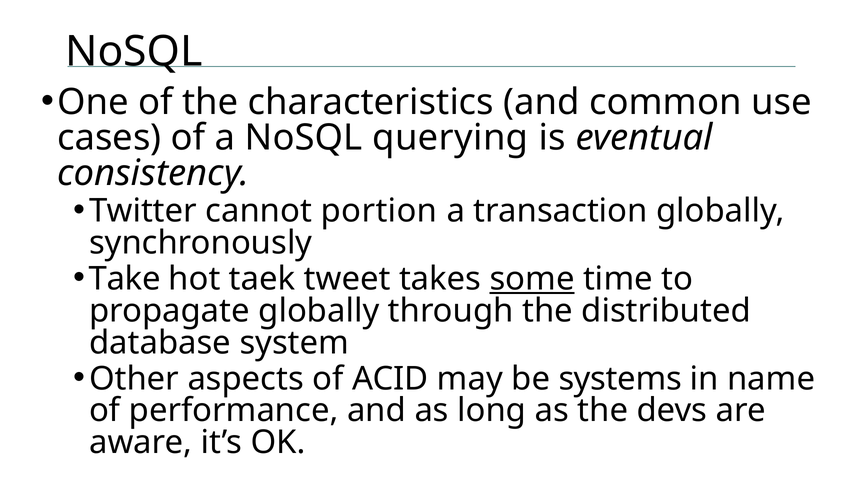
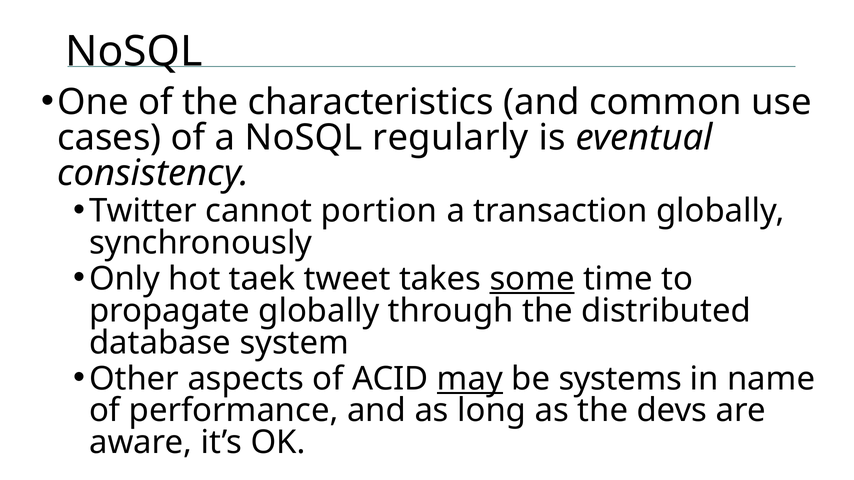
querying: querying -> regularly (450, 138)
Take: Take -> Only (125, 279)
may underline: none -> present (470, 379)
